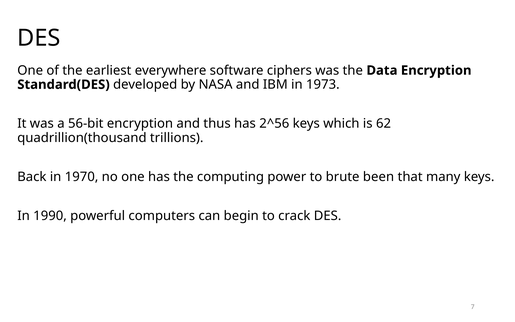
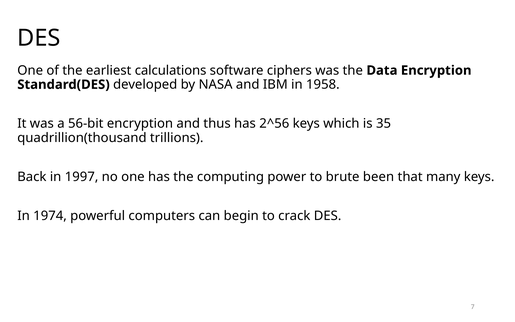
everywhere: everywhere -> calculations (171, 70)
1973: 1973 -> 1958 (323, 85)
62: 62 -> 35 (384, 124)
1970: 1970 -> 1997 (82, 177)
1990: 1990 -> 1974 (50, 216)
